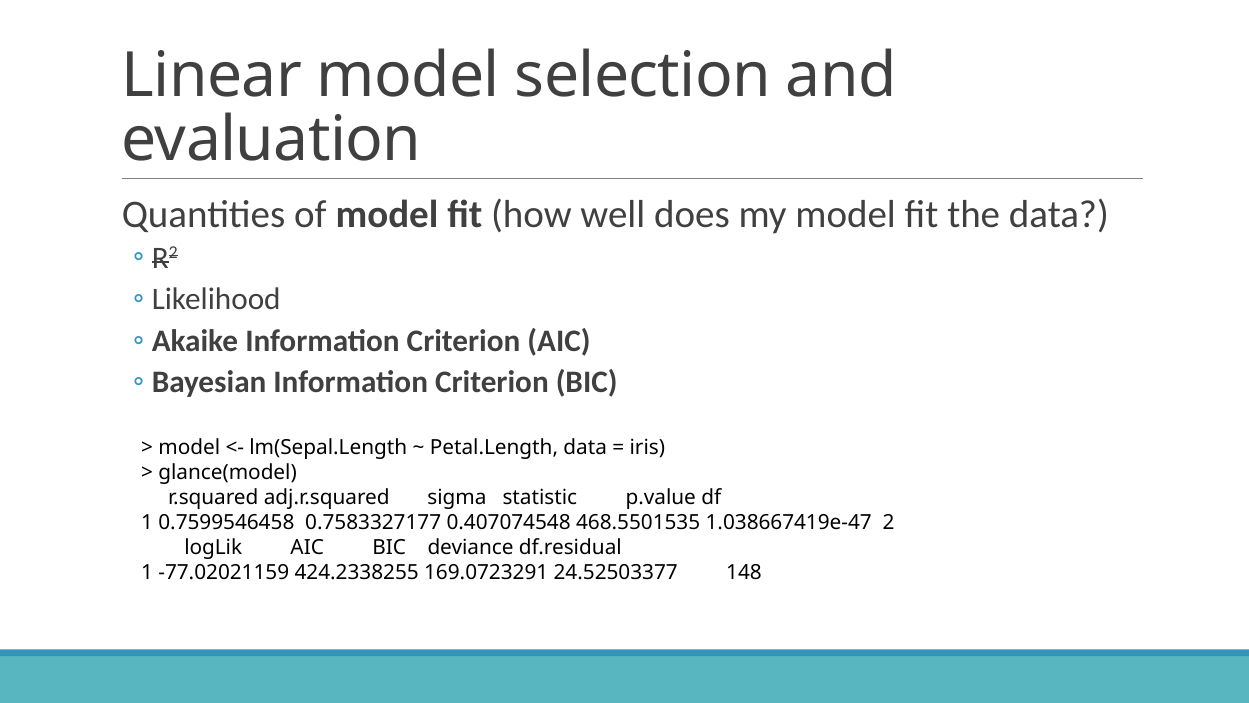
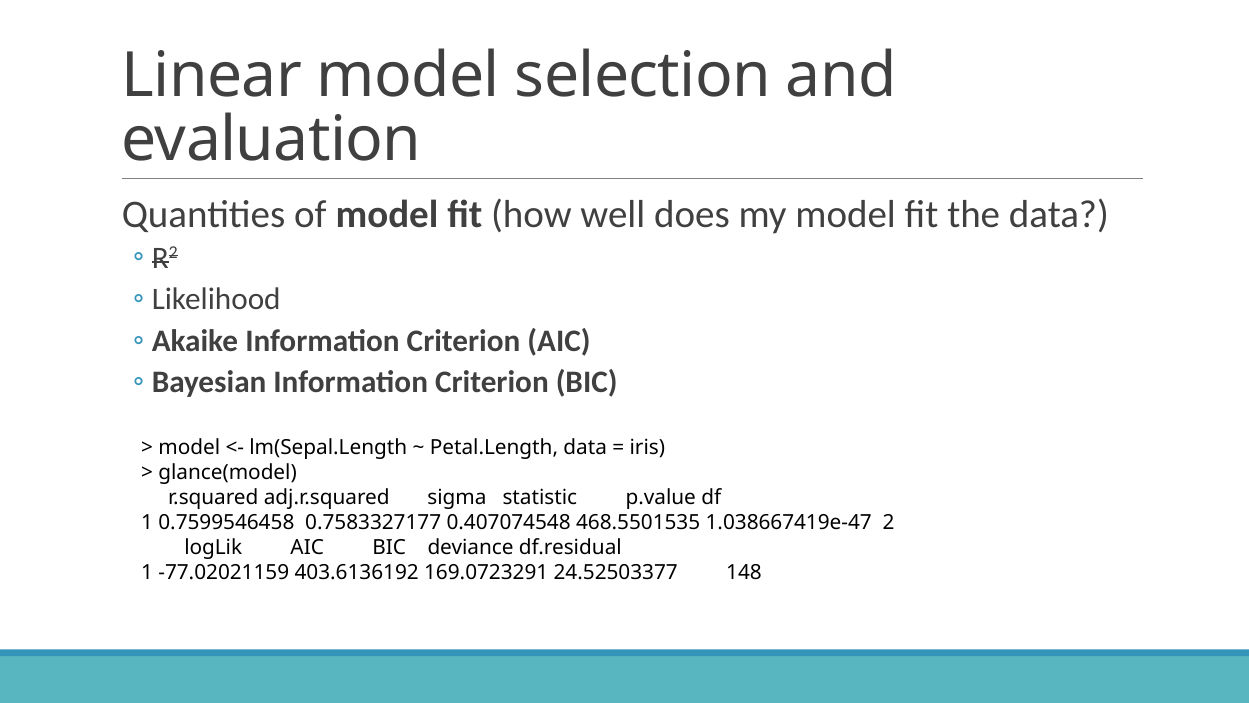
424.2338255: 424.2338255 -> 403.6136192 (357, 573)
